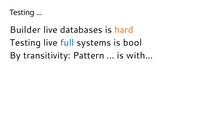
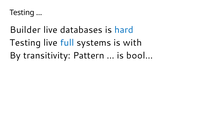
hard colour: orange -> blue (124, 30)
bool: bool -> with (132, 42)
with…: with… -> bool… (140, 55)
